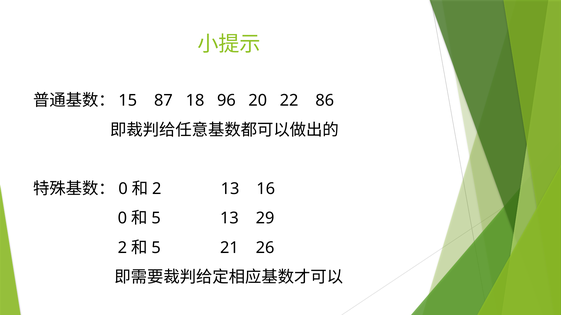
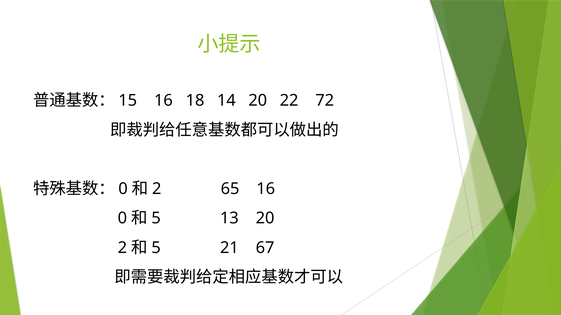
87: 87 -> 16 (164, 101)
96: 96 -> 14 (226, 101)
86: 86 -> 72 (325, 101)
13: 13 -> 65 (230, 189)
13 29: 29 -> 20 (265, 219)
26: 26 -> 67 (265, 248)
